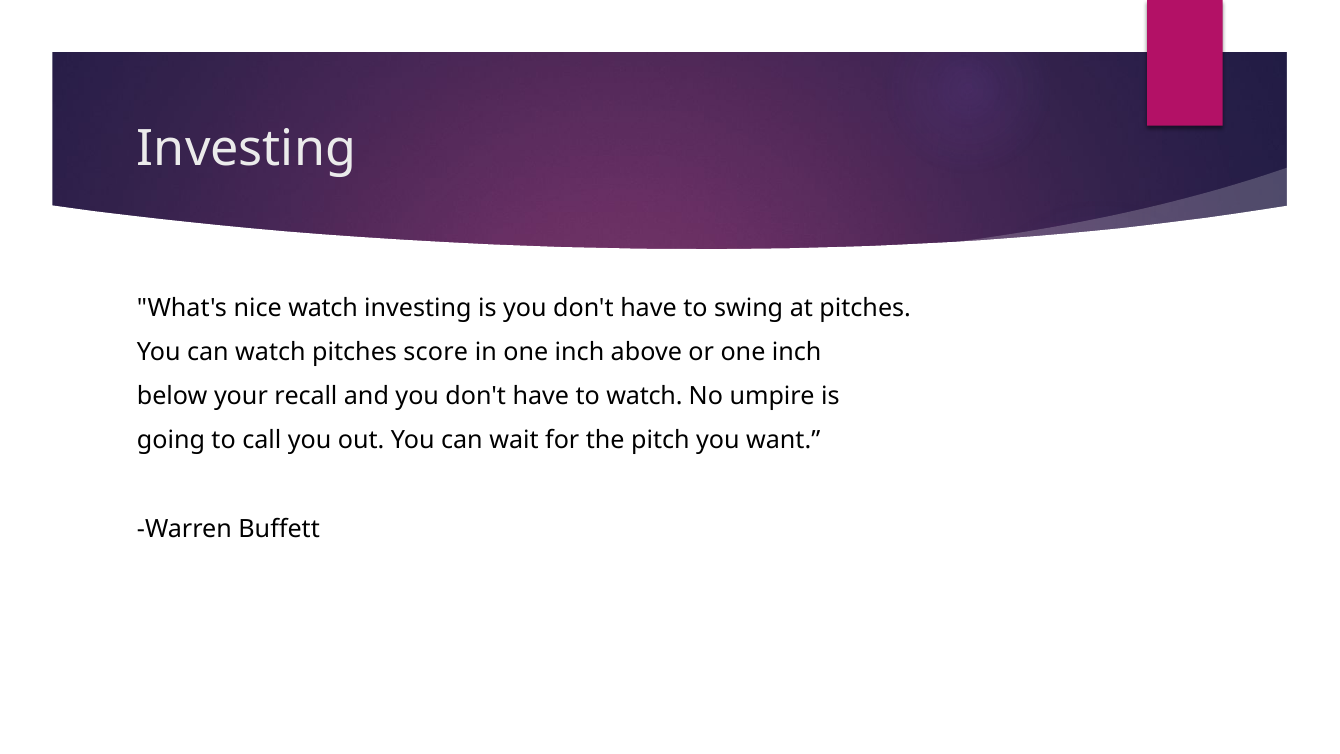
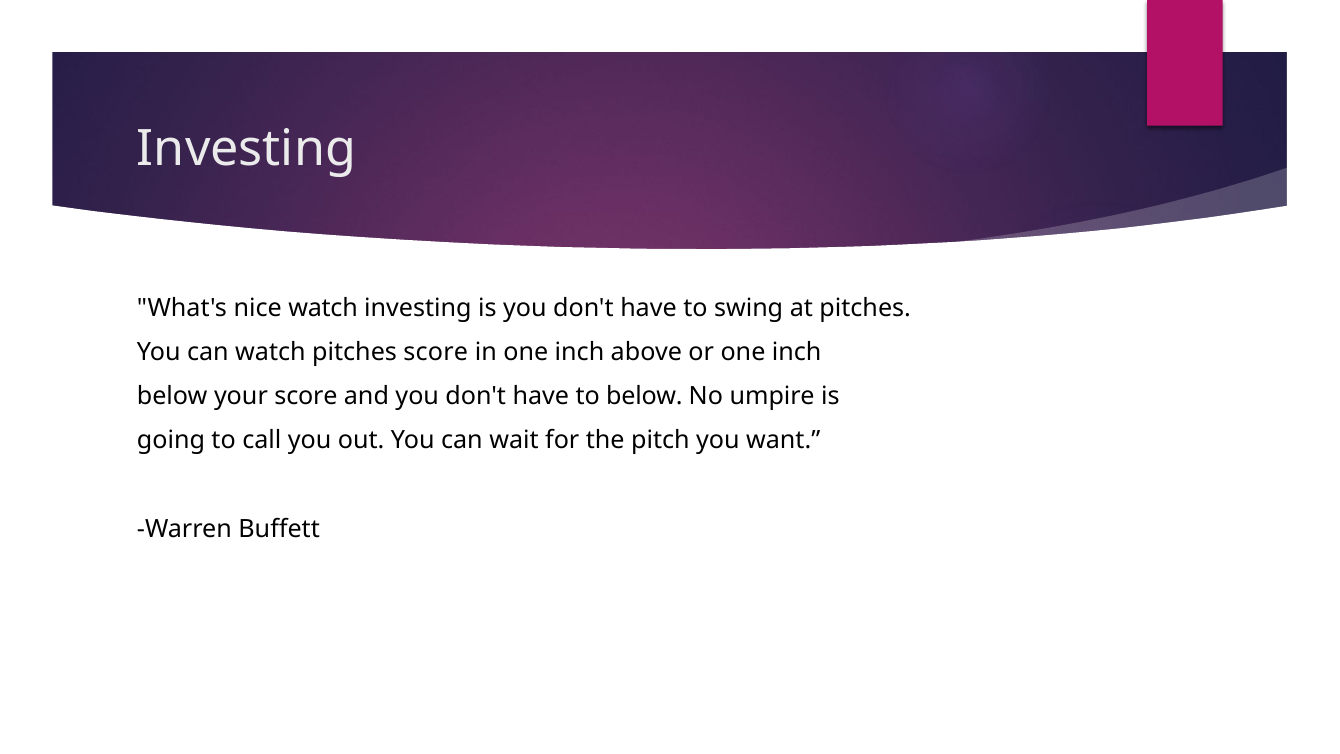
your recall: recall -> score (306, 396)
to watch: watch -> below (644, 396)
